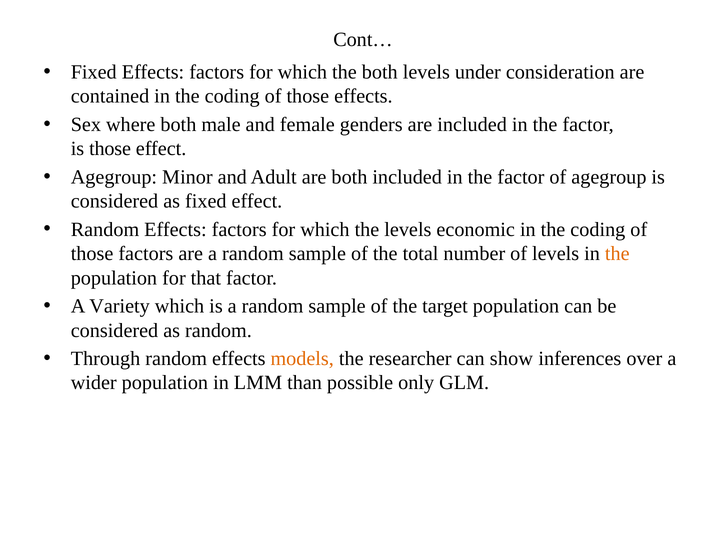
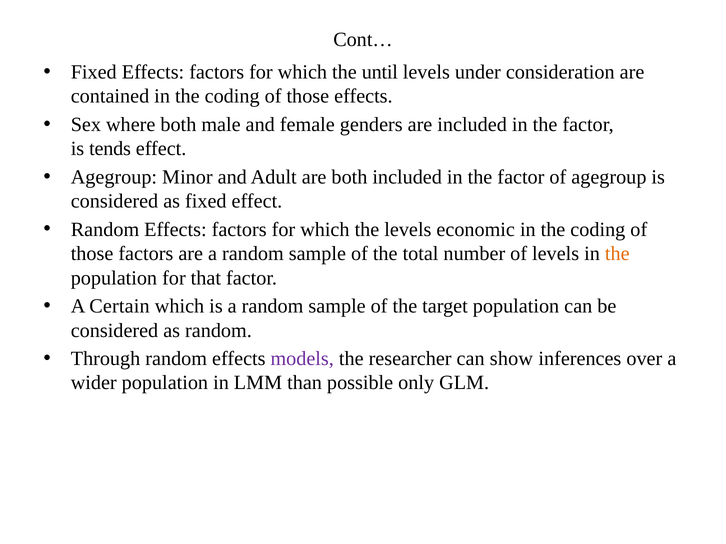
the both: both -> until (380, 72)
is those: those -> tends (110, 149)
Variety: Variety -> Certain (119, 306)
models colour: orange -> purple (302, 359)
